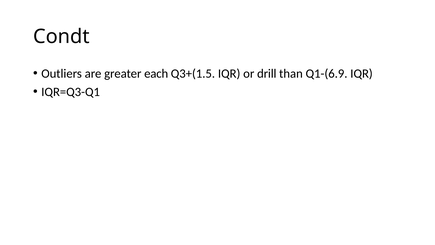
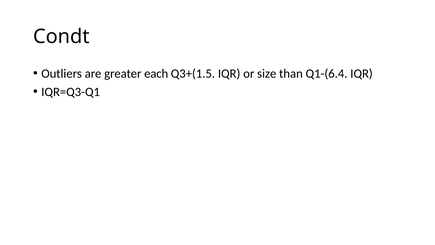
drill: drill -> size (267, 74)
Q1-(6.9: Q1-(6.9 -> Q1-(6.4 (327, 74)
